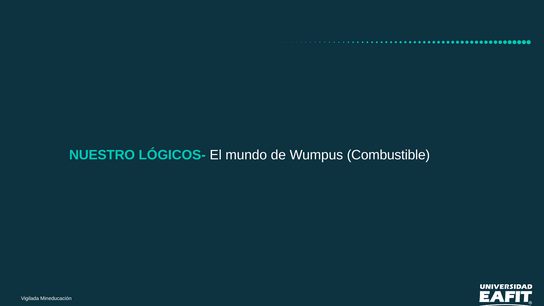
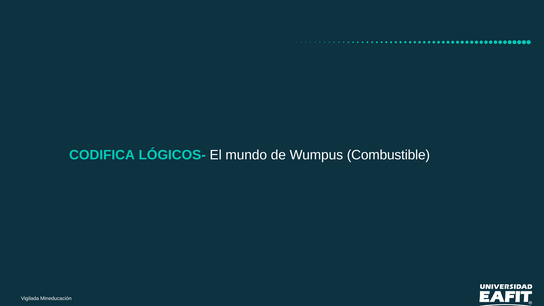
NUESTRO: NUESTRO -> CODIFICA (102, 155)
